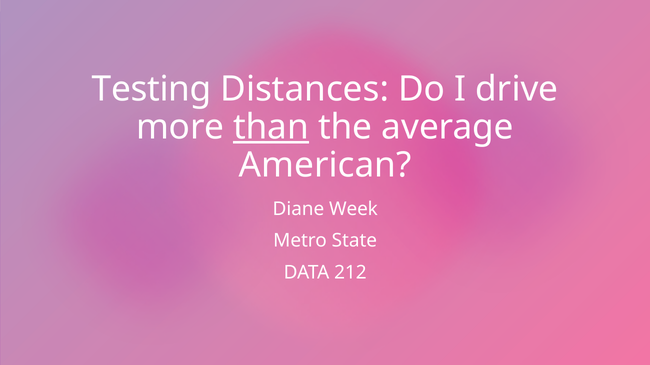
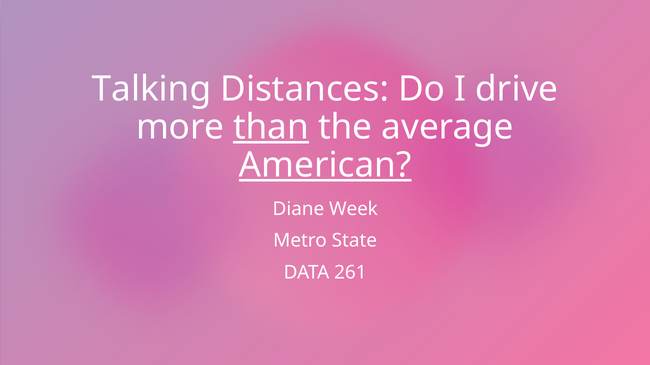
Testing: Testing -> Talking (152, 89)
American underline: none -> present (325, 165)
212: 212 -> 261 (350, 273)
